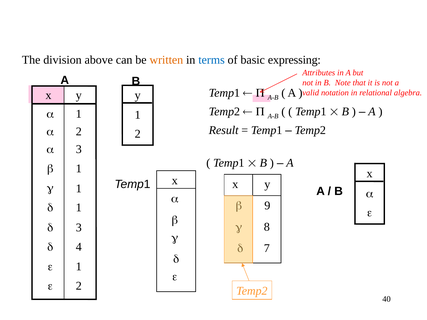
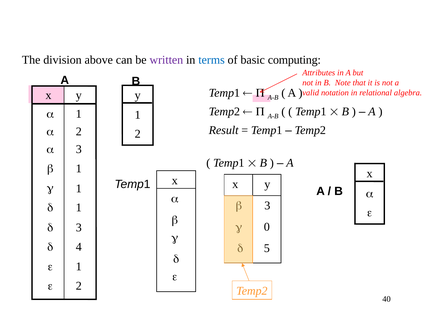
written colour: orange -> purple (166, 60)
expressing: expressing -> computing (294, 60)
9: 9 -> 3 (267, 206)
8: 8 -> 0 (267, 227)
7: 7 -> 5 (267, 248)
